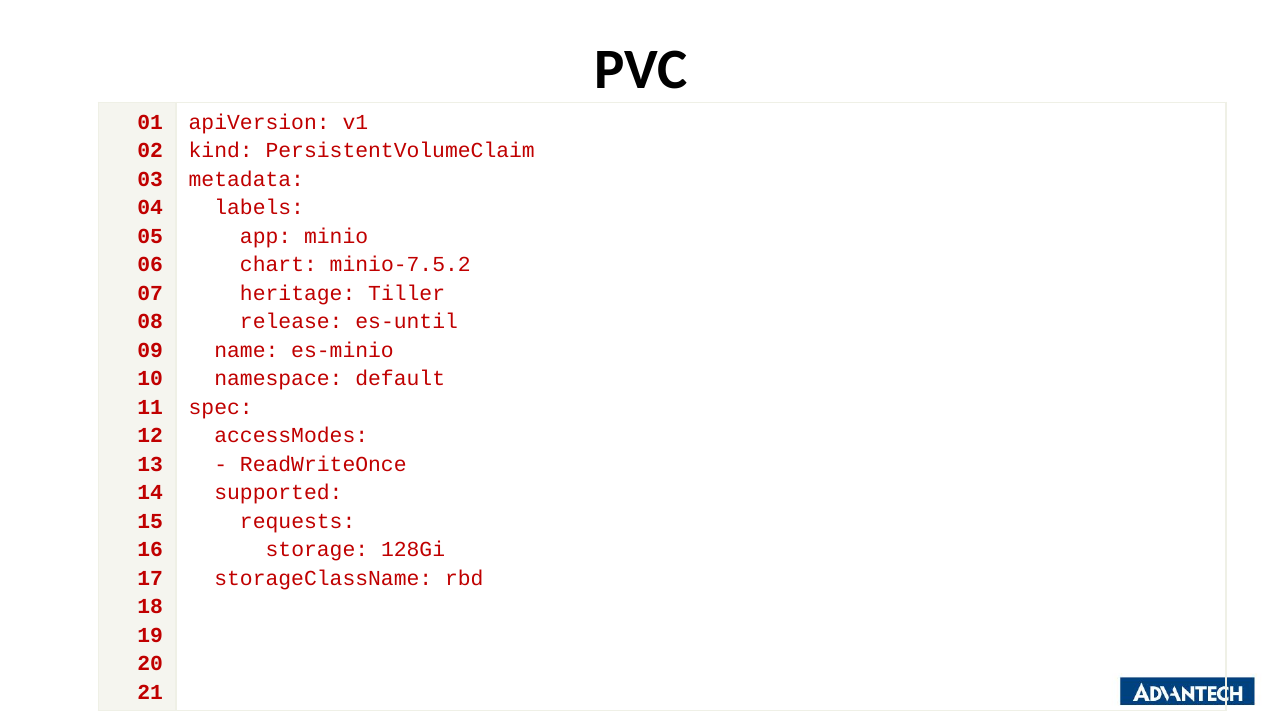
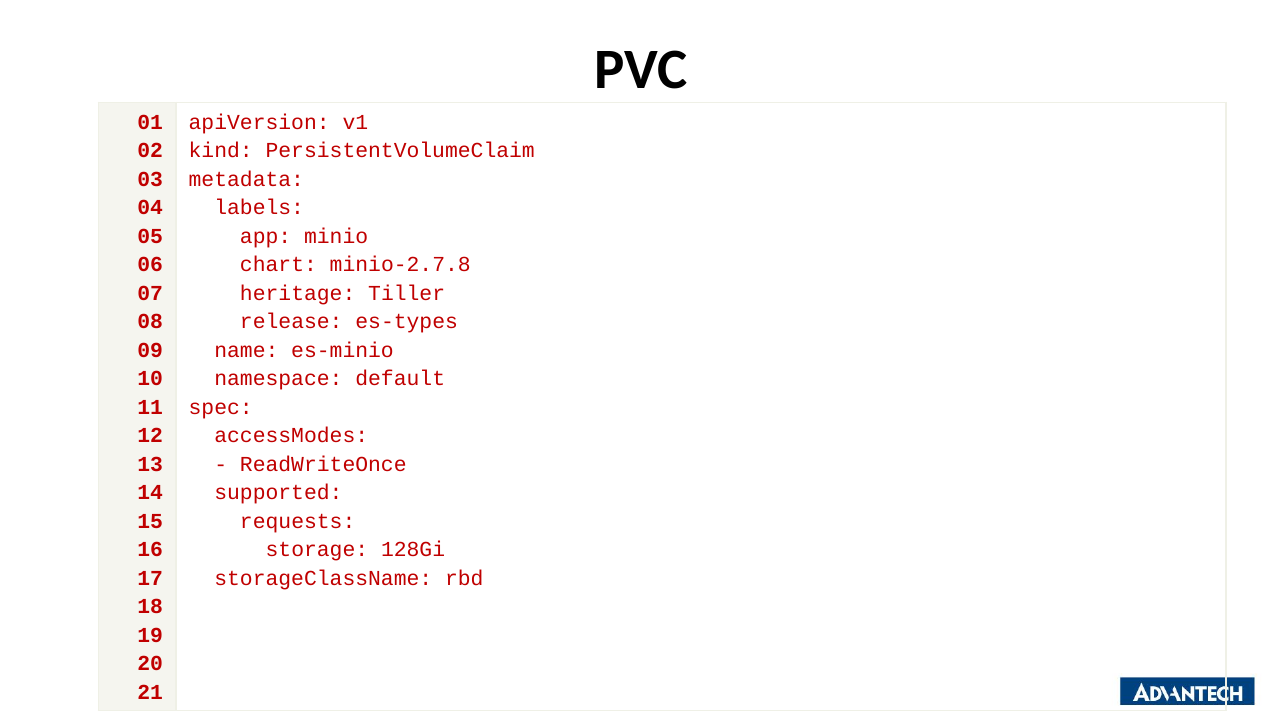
minio-7.5.2: minio-7.5.2 -> minio-2.7.8 (400, 265)
es-until: es-until -> es-types (407, 322)
